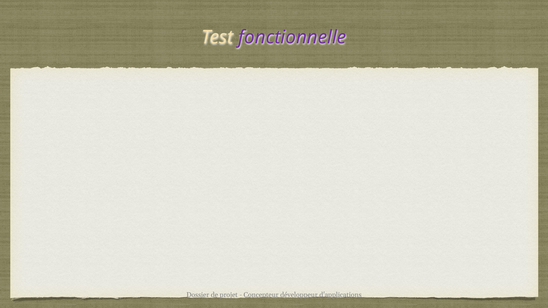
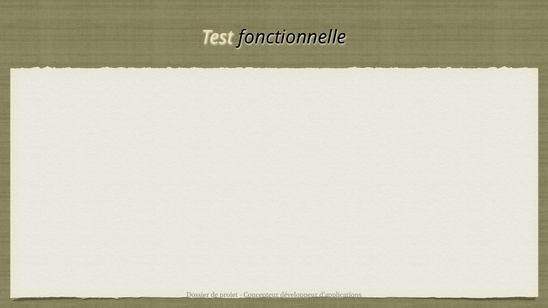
fonctionnelle colour: purple -> black (292, 37)
